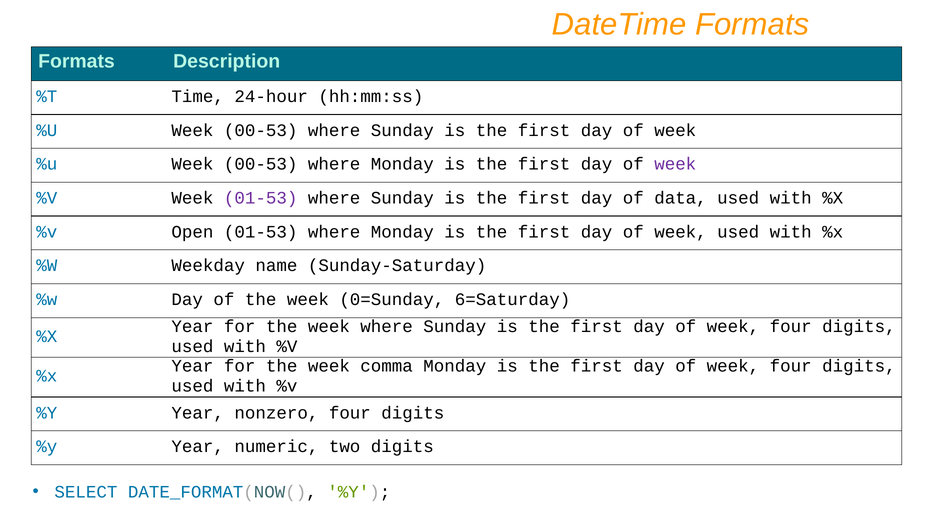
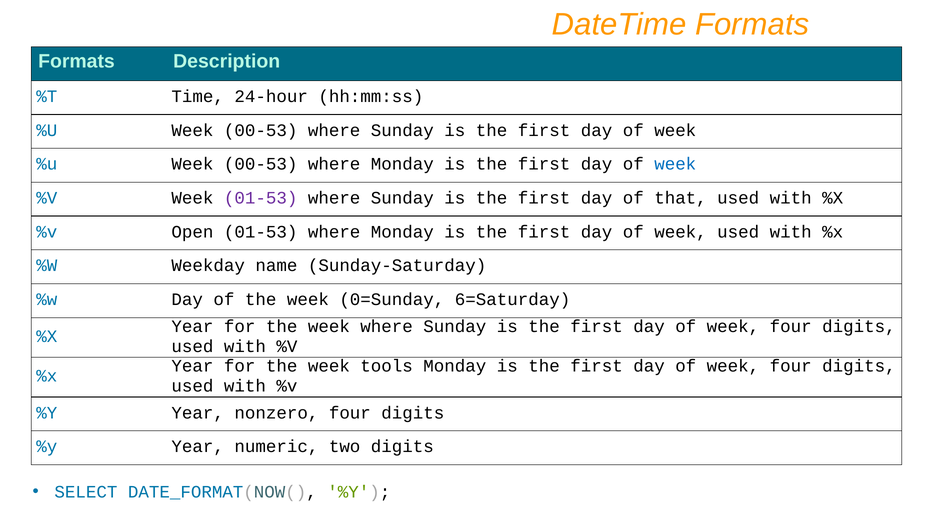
week colour: purple -> blue (675, 164)
data: data -> that (681, 198)
comma: comma -> tools (387, 366)
